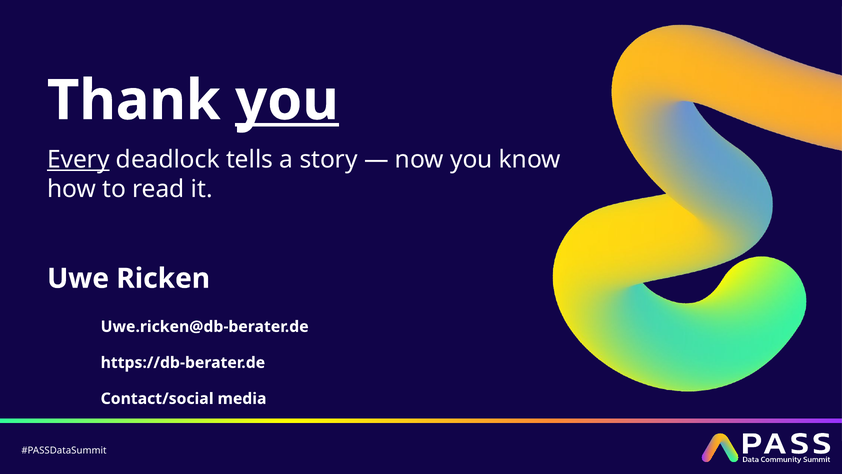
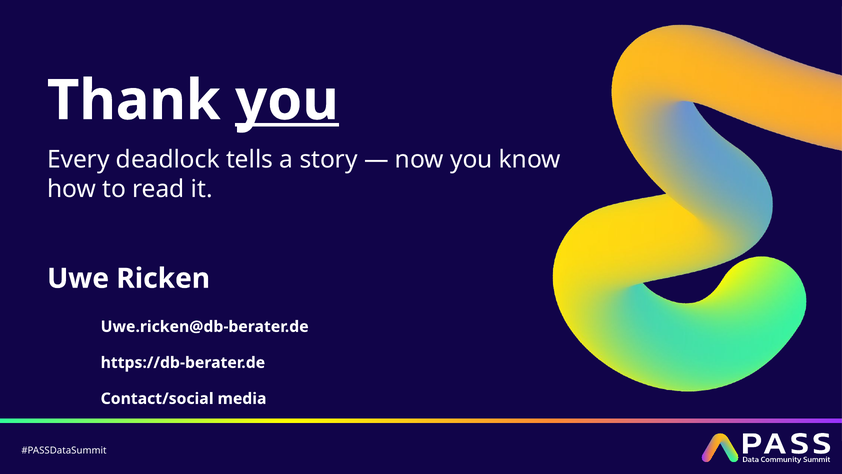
Every underline: present -> none (78, 159)
